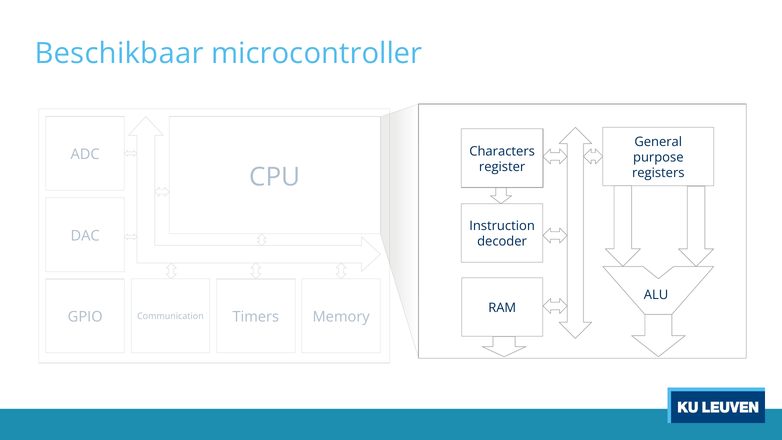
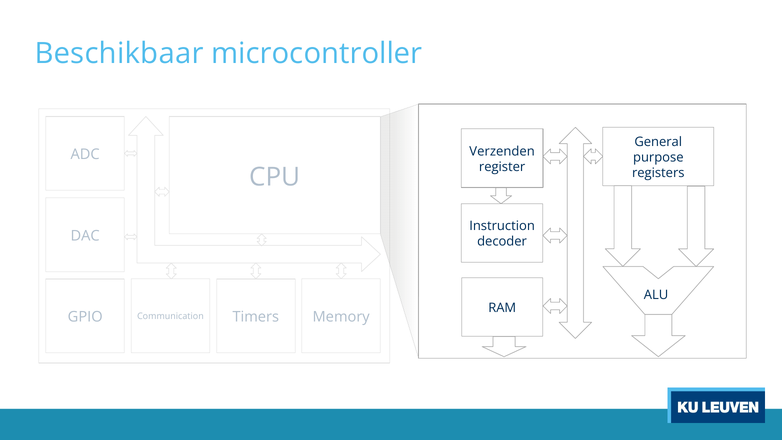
Characters: Characters -> Verzenden (502, 151)
